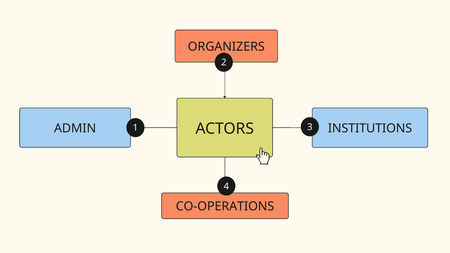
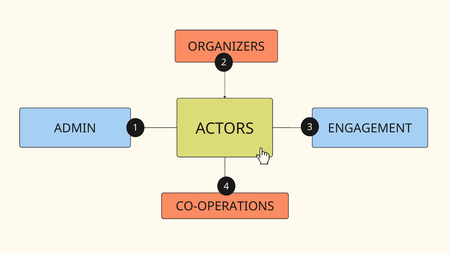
INSTITUTIONS: INSTITUTIONS -> ENGAGEMENT (370, 128)
